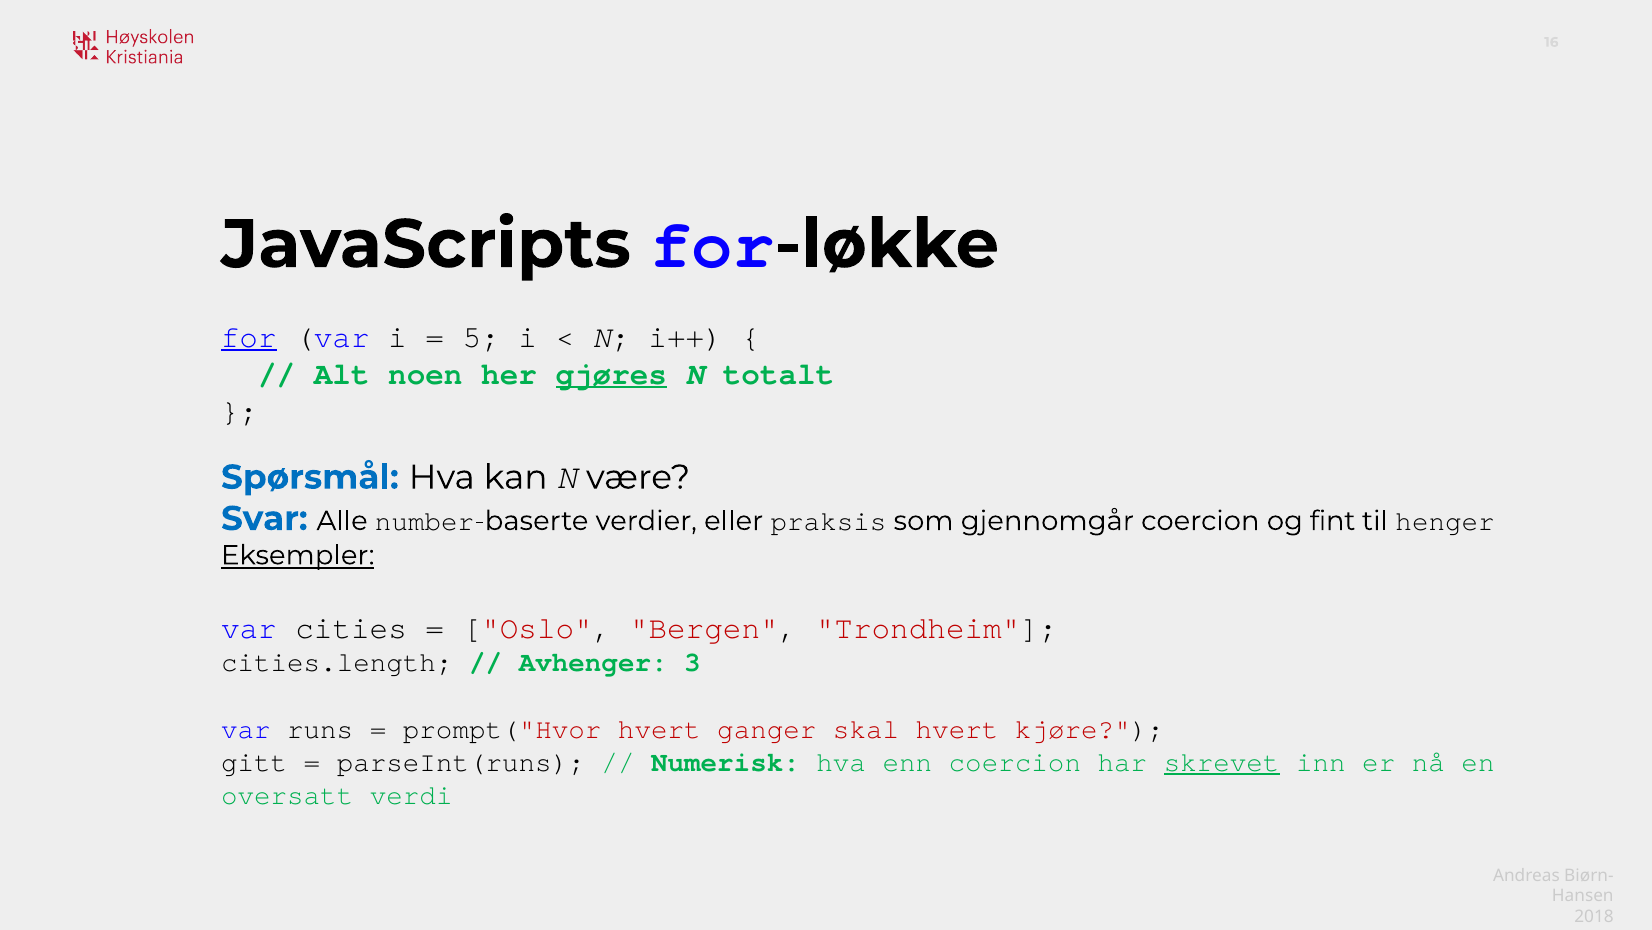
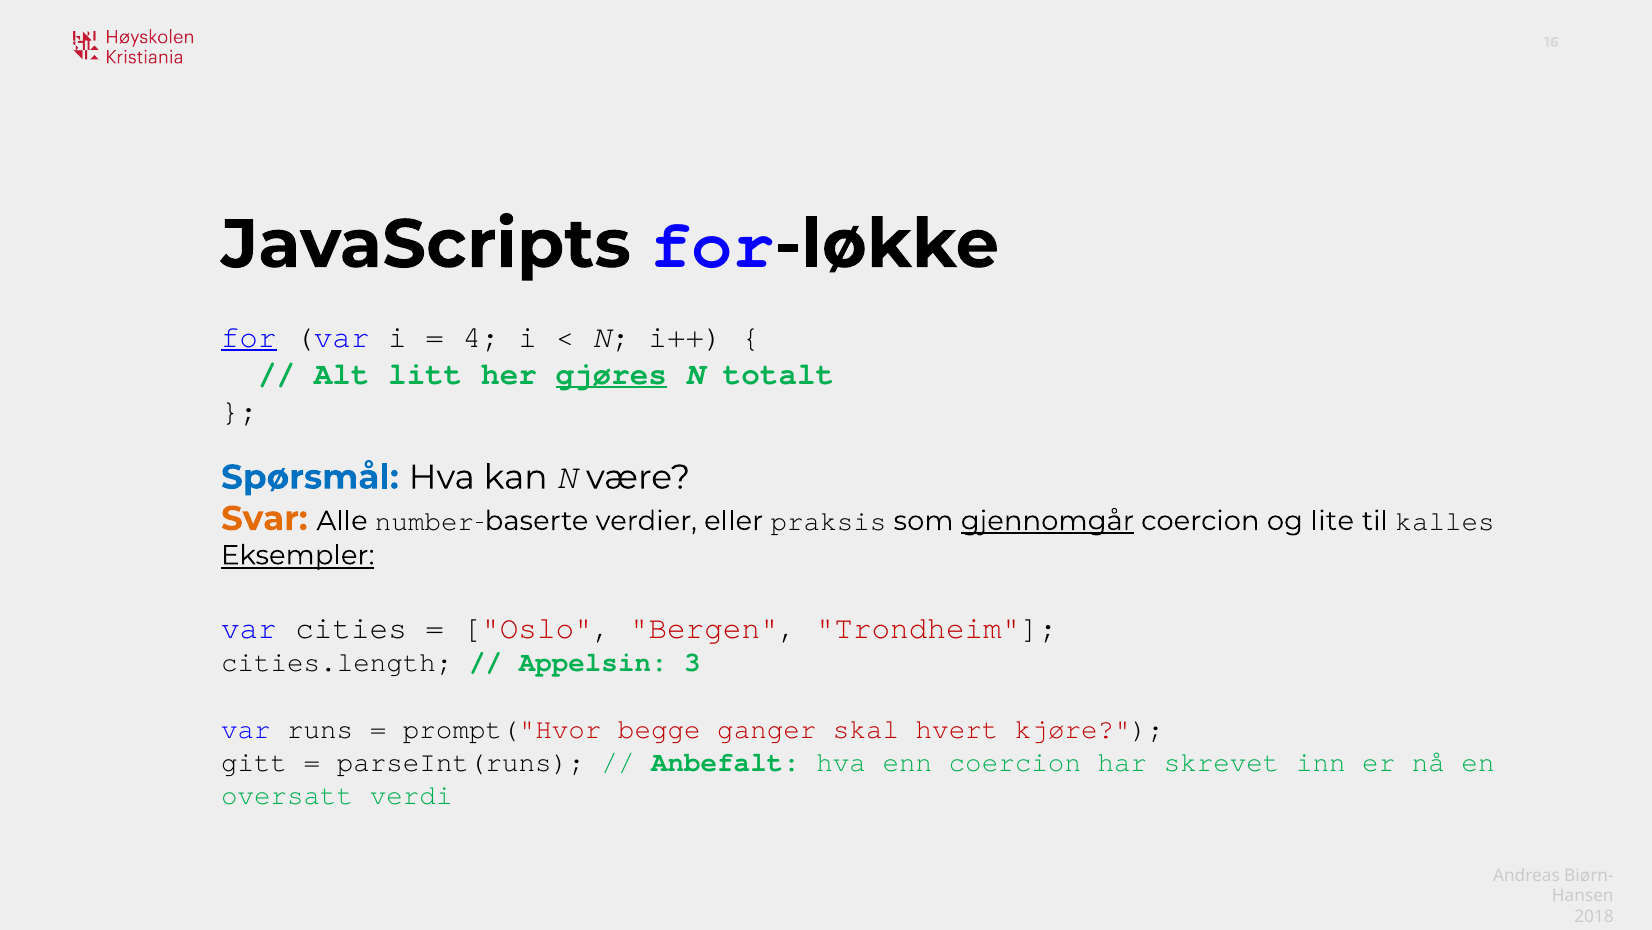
5: 5 -> 4 (481, 337)
noen: noen -> litt (425, 374)
Svar colour: blue -> orange (264, 518)
gjennomgår underline: none -> present (1047, 521)
fint: fint -> lite (1332, 521)
henger: henger -> kalles (1445, 521)
Avhenger: Avhenger -> Appelsin (593, 662)
prompt("Hvor hvert: hvert -> begge (659, 729)
Numerisk: Numerisk -> Anbefalt (725, 762)
skrevet underline: present -> none (1222, 762)
